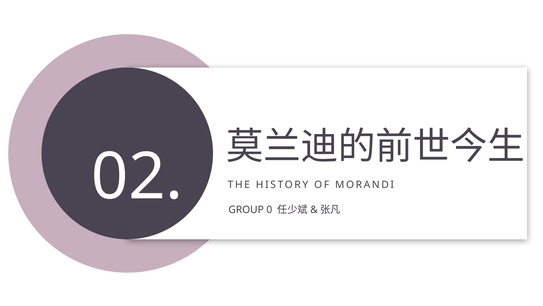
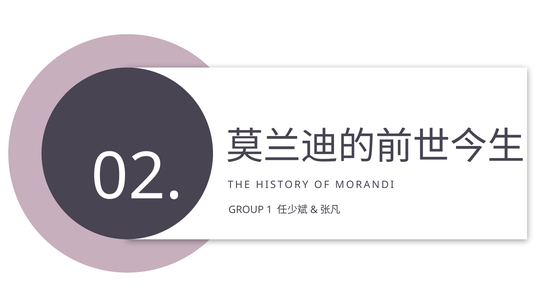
0: 0 -> 1 (269, 209)
